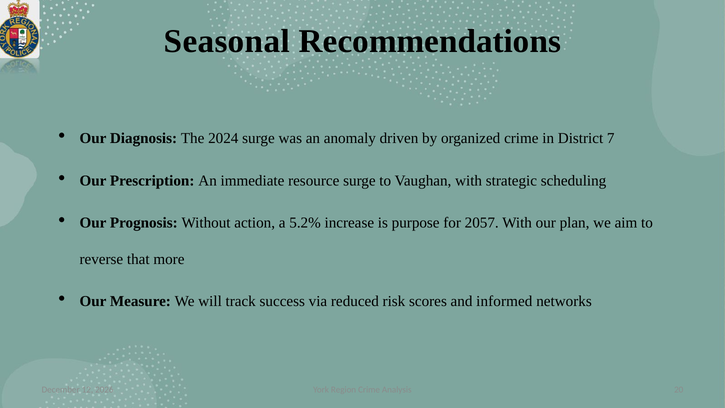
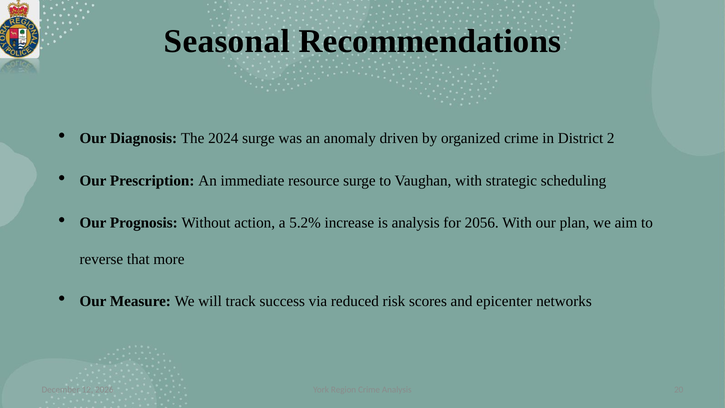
7: 7 -> 2 (611, 138)
is purpose: purpose -> analysis (416, 223)
2057: 2057 -> 2056 (482, 223)
informed: informed -> epicenter (504, 301)
